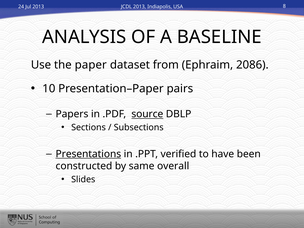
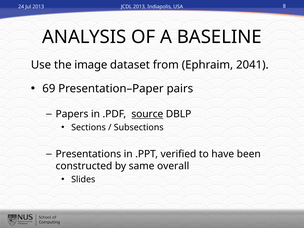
paper: paper -> image (91, 65)
2086: 2086 -> 2041 (252, 65)
10: 10 -> 69 (49, 89)
Presentations underline: present -> none (88, 154)
